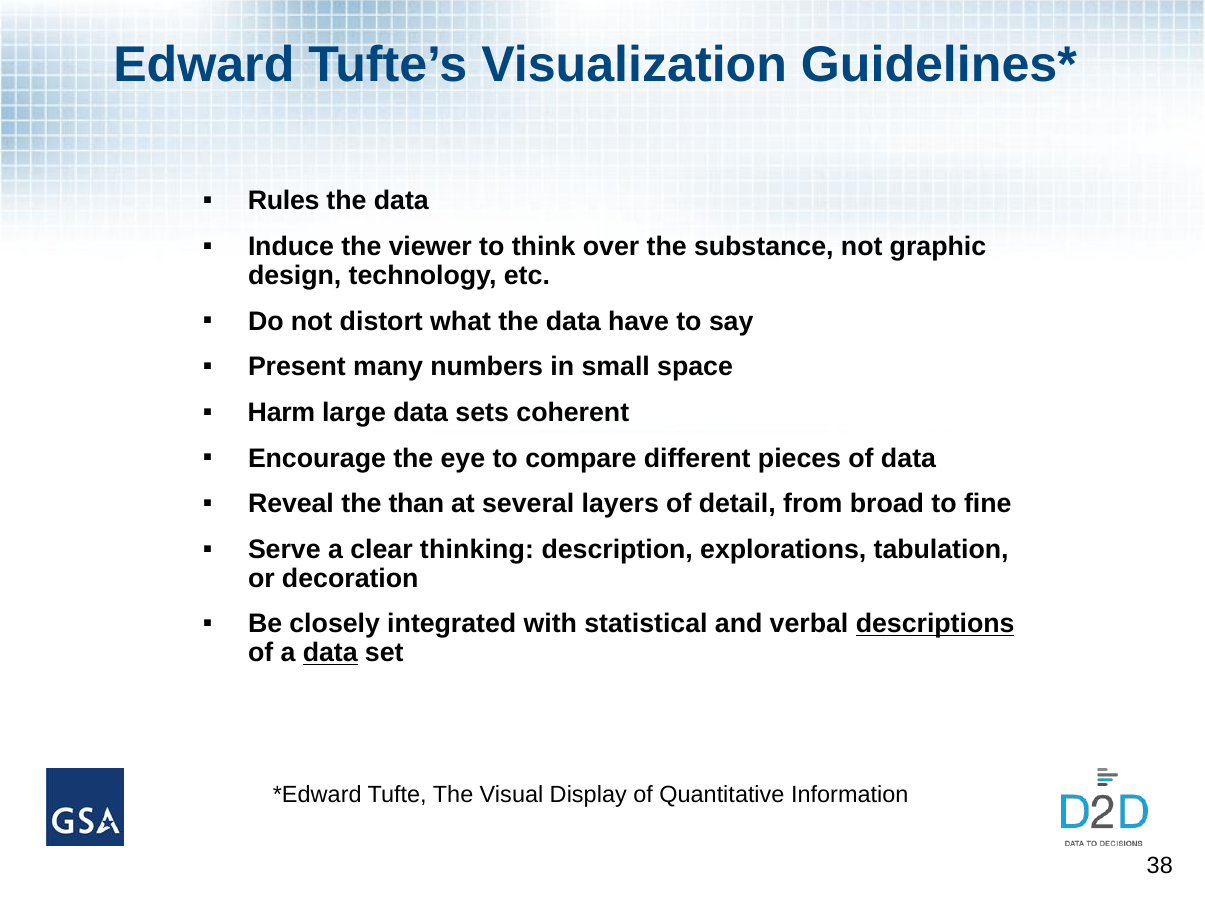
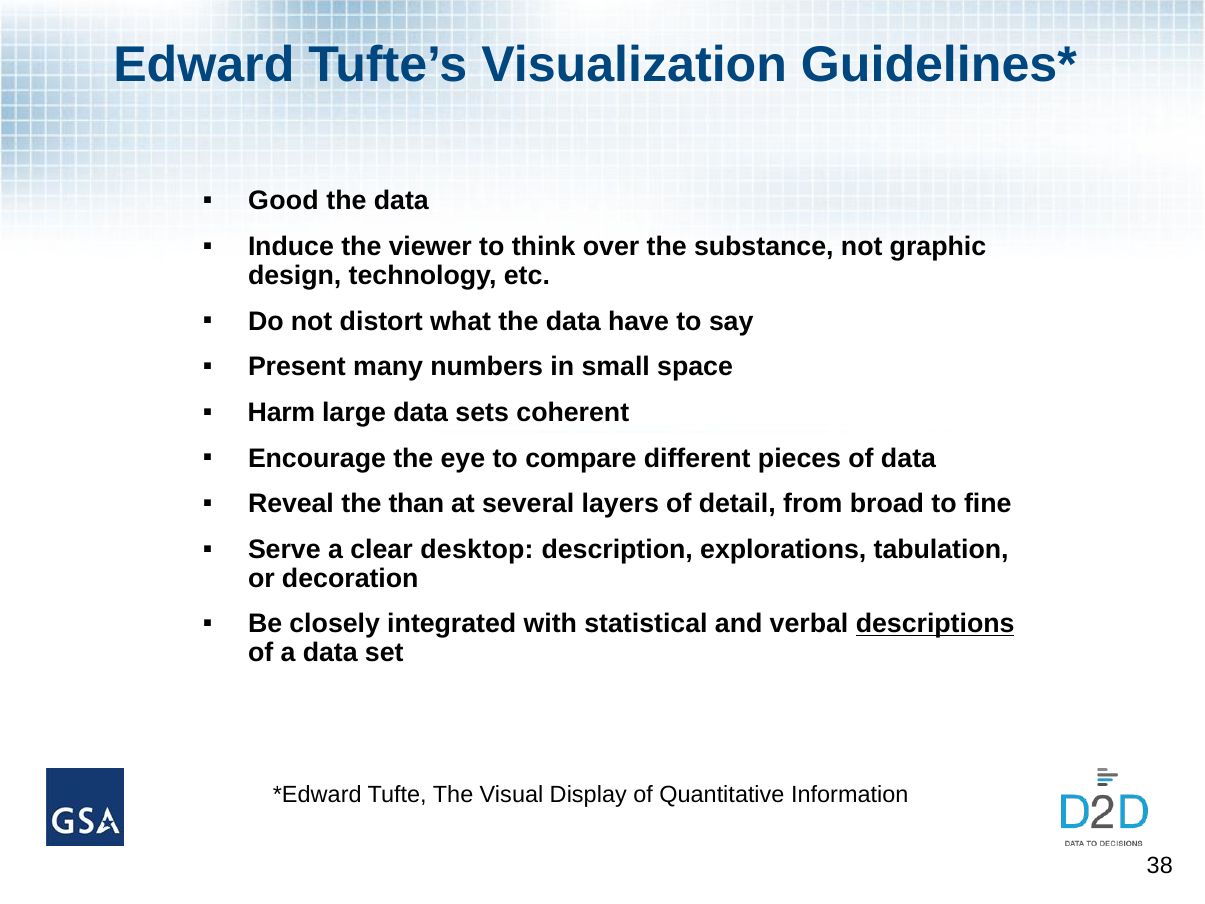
Rules: Rules -> Good (283, 201)
thinking: thinking -> desktop (477, 549)
data underline: present -> none (330, 653)
